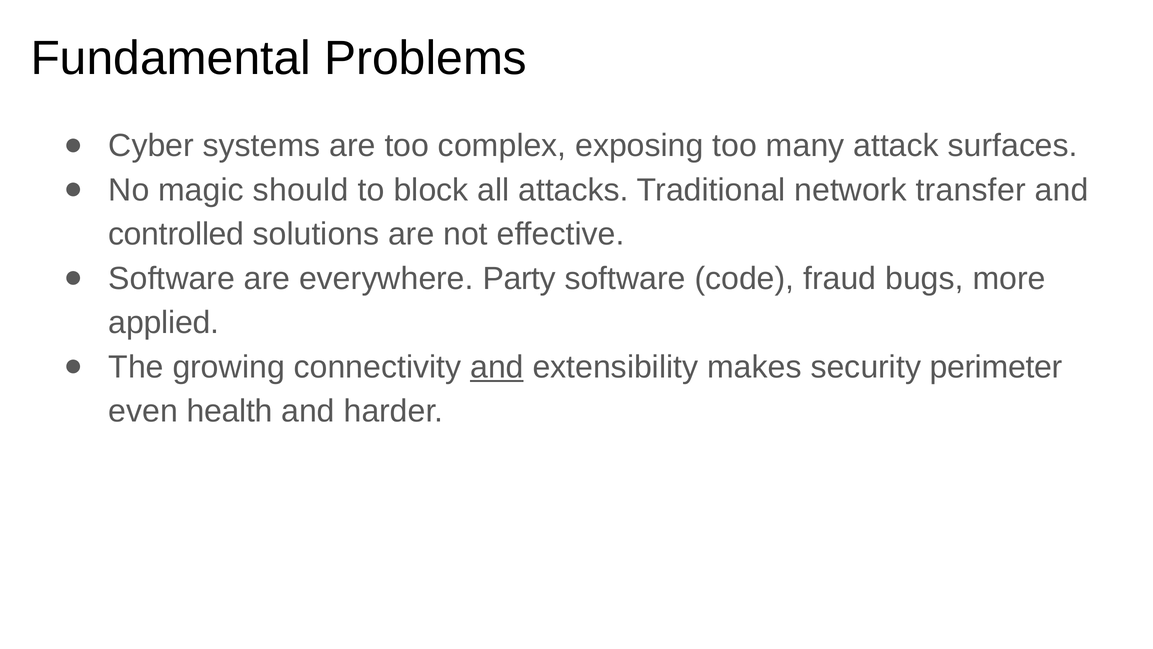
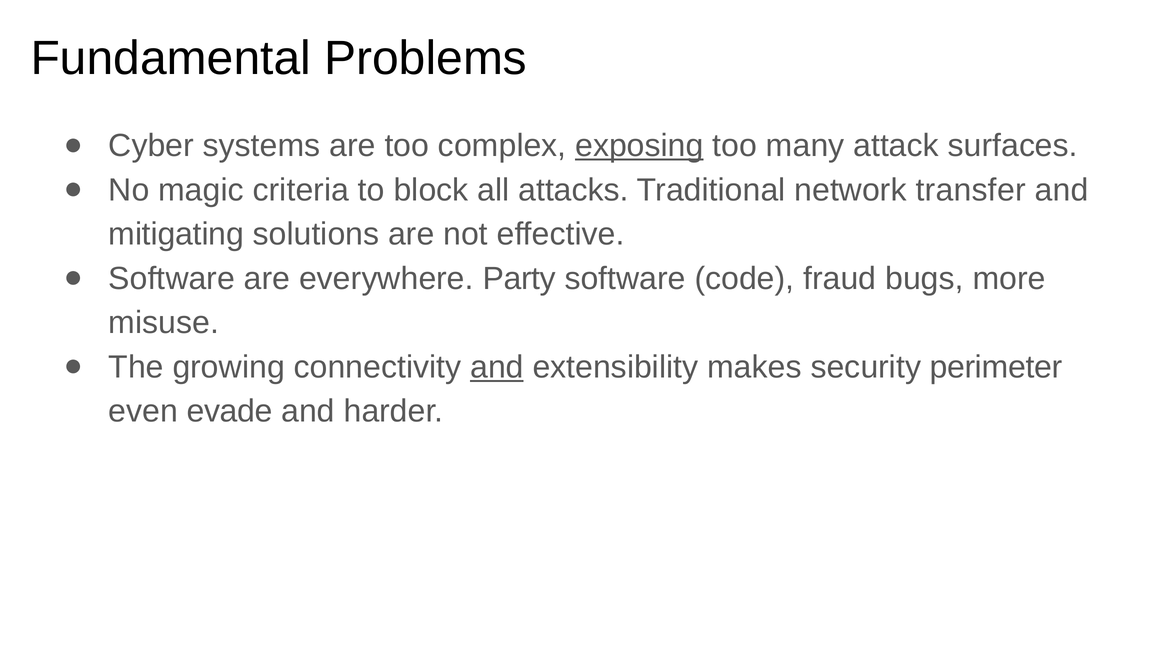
exposing underline: none -> present (639, 146)
should: should -> criteria (301, 190)
controlled: controlled -> mitigating (176, 234)
applied: applied -> misuse (164, 323)
health: health -> evade (230, 411)
